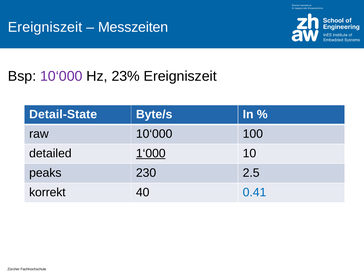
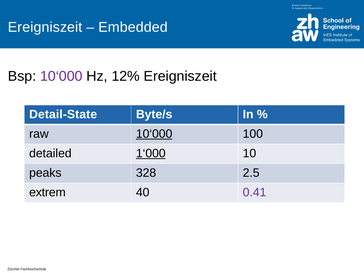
Messzeiten: Messzeiten -> Embedded (133, 27)
23%: 23% -> 12% (126, 76)
10‘000 underline: none -> present (154, 134)
230: 230 -> 328 (146, 173)
korrekt: korrekt -> extrem (47, 192)
0.41 colour: blue -> purple (255, 192)
